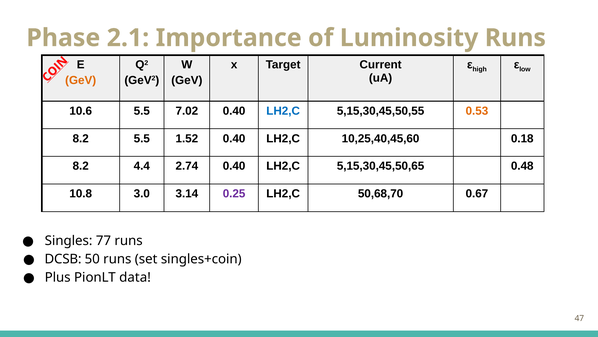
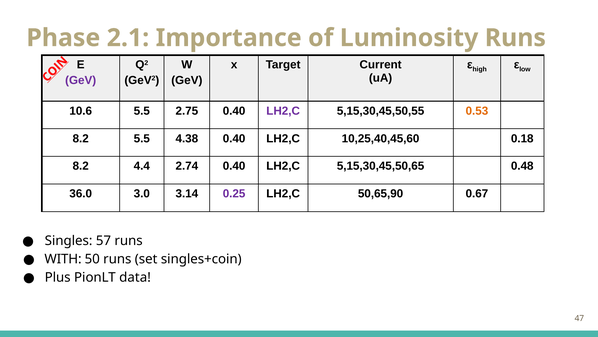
GeV colour: orange -> purple (81, 80)
7.02: 7.02 -> 2.75 (187, 111)
LH2,C colour: blue -> purple (283, 111)
1.52: 1.52 -> 4.38 (187, 138)
10.8: 10.8 -> 36.0 (81, 193)
50,68,70: 50,68,70 -> 50,65,90 (381, 193)
77: 77 -> 57 (103, 240)
DCSB: DCSB -> WITH (63, 259)
